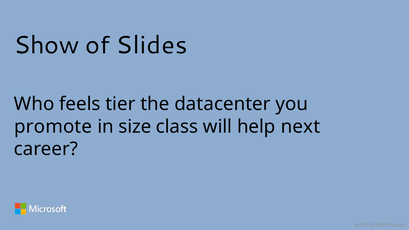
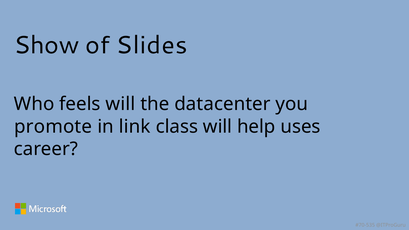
feels tier: tier -> will (120, 104)
size: size -> link (135, 127)
next: next -> uses (300, 127)
